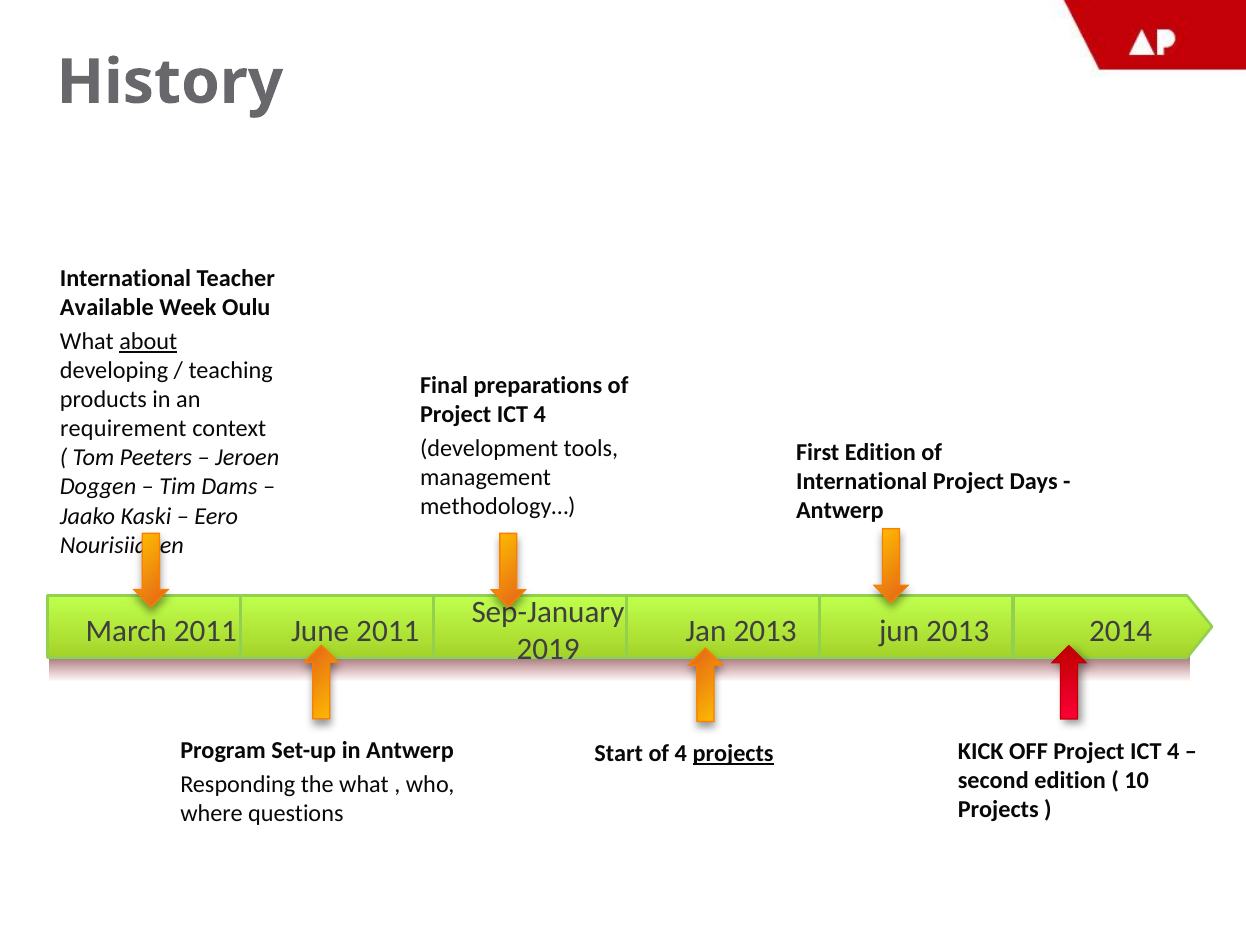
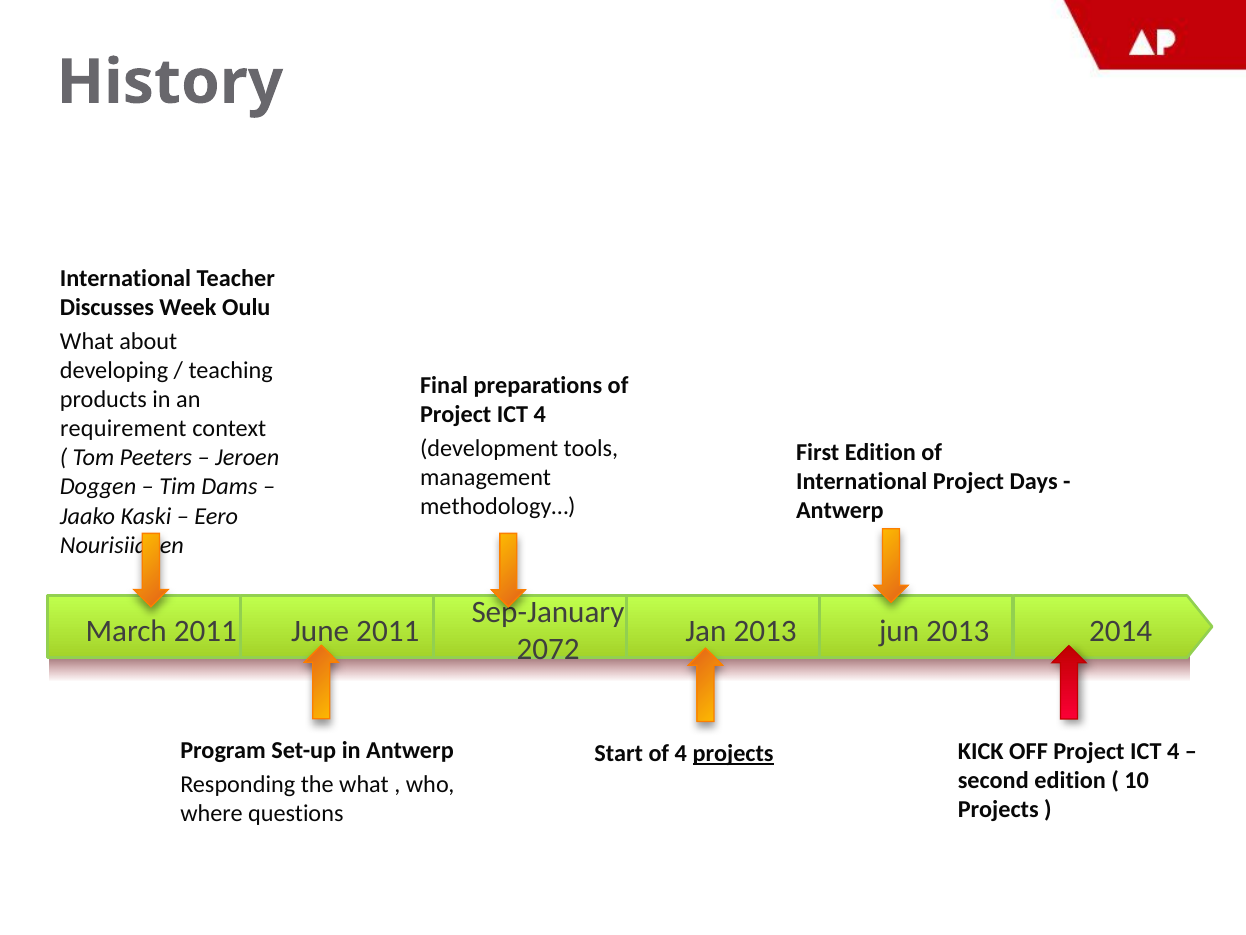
Available: Available -> Discusses (107, 307)
about underline: present -> none (148, 341)
2019: 2019 -> 2072 (548, 649)
